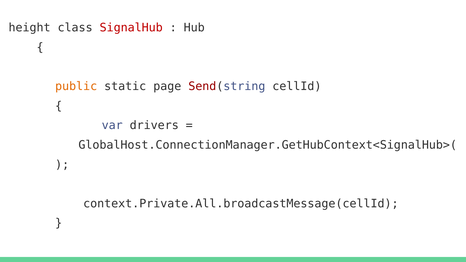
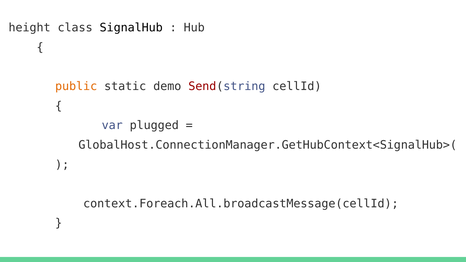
SignalHub colour: red -> black (131, 28)
page: page -> demo (167, 86)
drivers: drivers -> plugged (154, 125)
context.Private.All.broadcastMessage(cellId: context.Private.All.broadcastMessage(cellId -> context.Foreach.All.broadcastMessage(cellId (241, 204)
